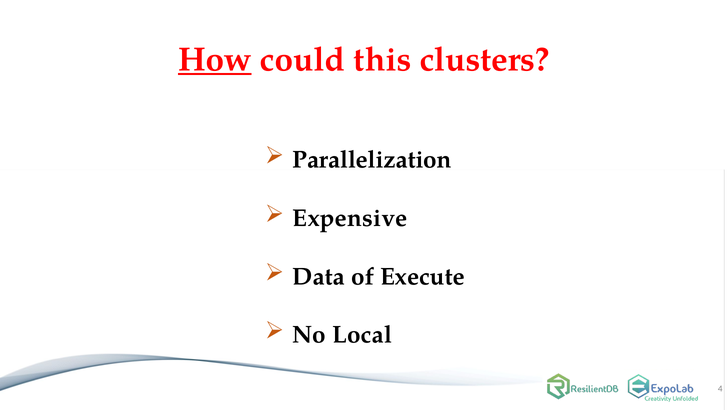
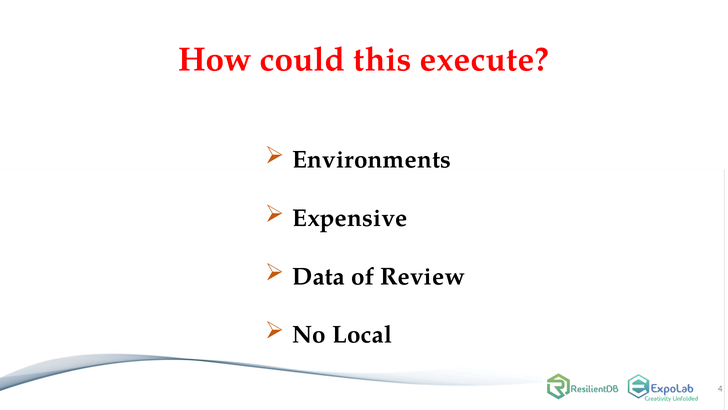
How underline: present -> none (215, 60)
clusters: clusters -> execute (485, 60)
Parallelization: Parallelization -> Environments (372, 160)
Execute: Execute -> Review (422, 276)
